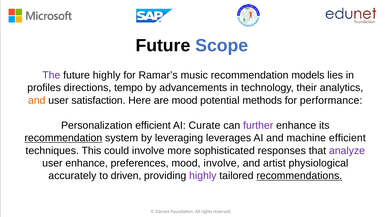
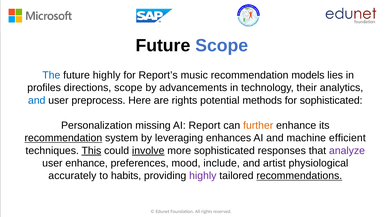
The colour: purple -> blue (51, 75)
Ramar’s: Ramar’s -> Report’s (158, 75)
directions tempo: tempo -> scope (128, 88)
and colour: orange -> blue (37, 100)
satisfaction: satisfaction -> preprocess (98, 100)
are mood: mood -> rights (184, 100)
for performance: performance -> sophisticated (331, 100)
Personalization efficient: efficient -> missing (153, 125)
Curate: Curate -> Report (205, 125)
further colour: purple -> orange (258, 125)
leverages: leverages -> enhances (229, 138)
This underline: none -> present (91, 150)
involve underline: none -> present (148, 150)
mood involve: involve -> include (222, 163)
driven: driven -> habits (126, 175)
